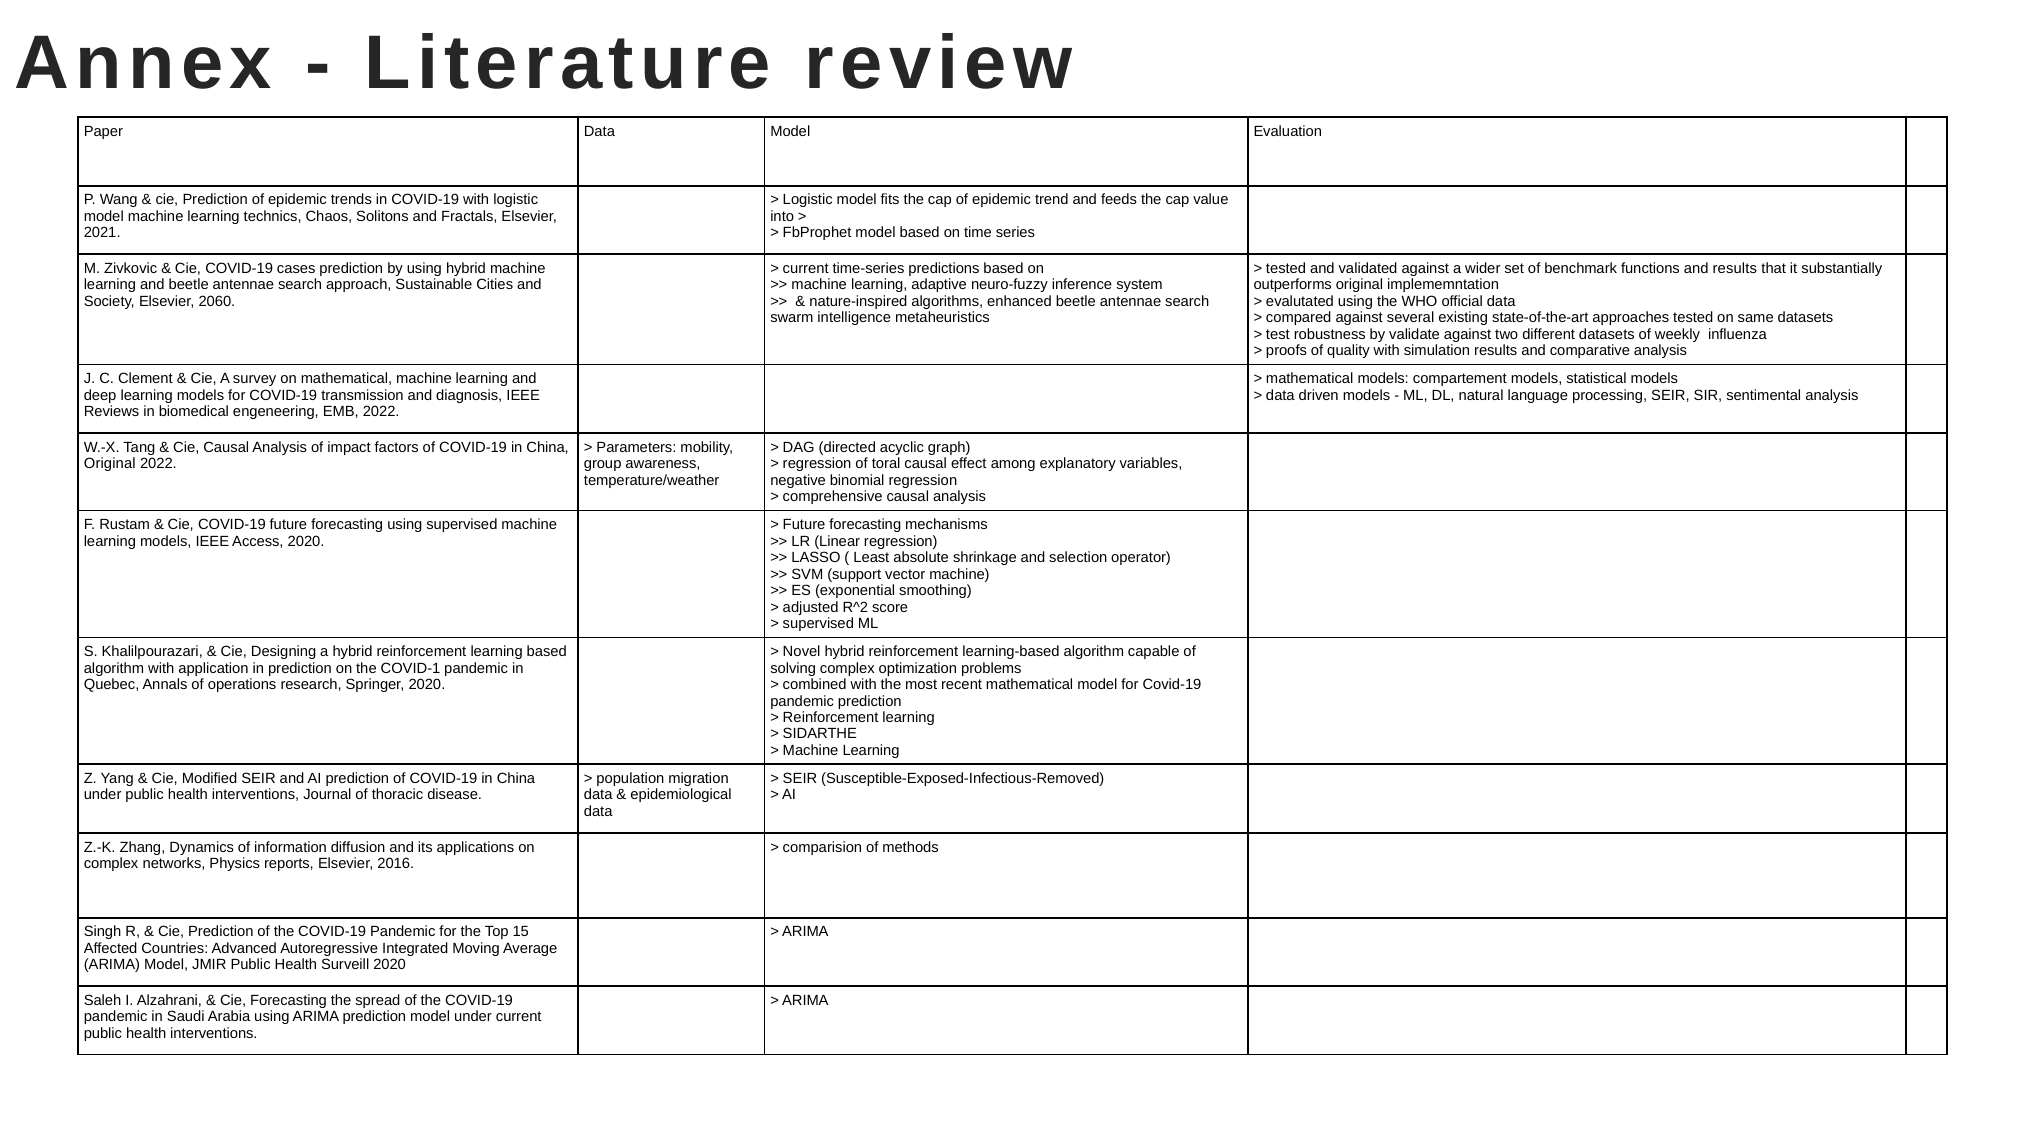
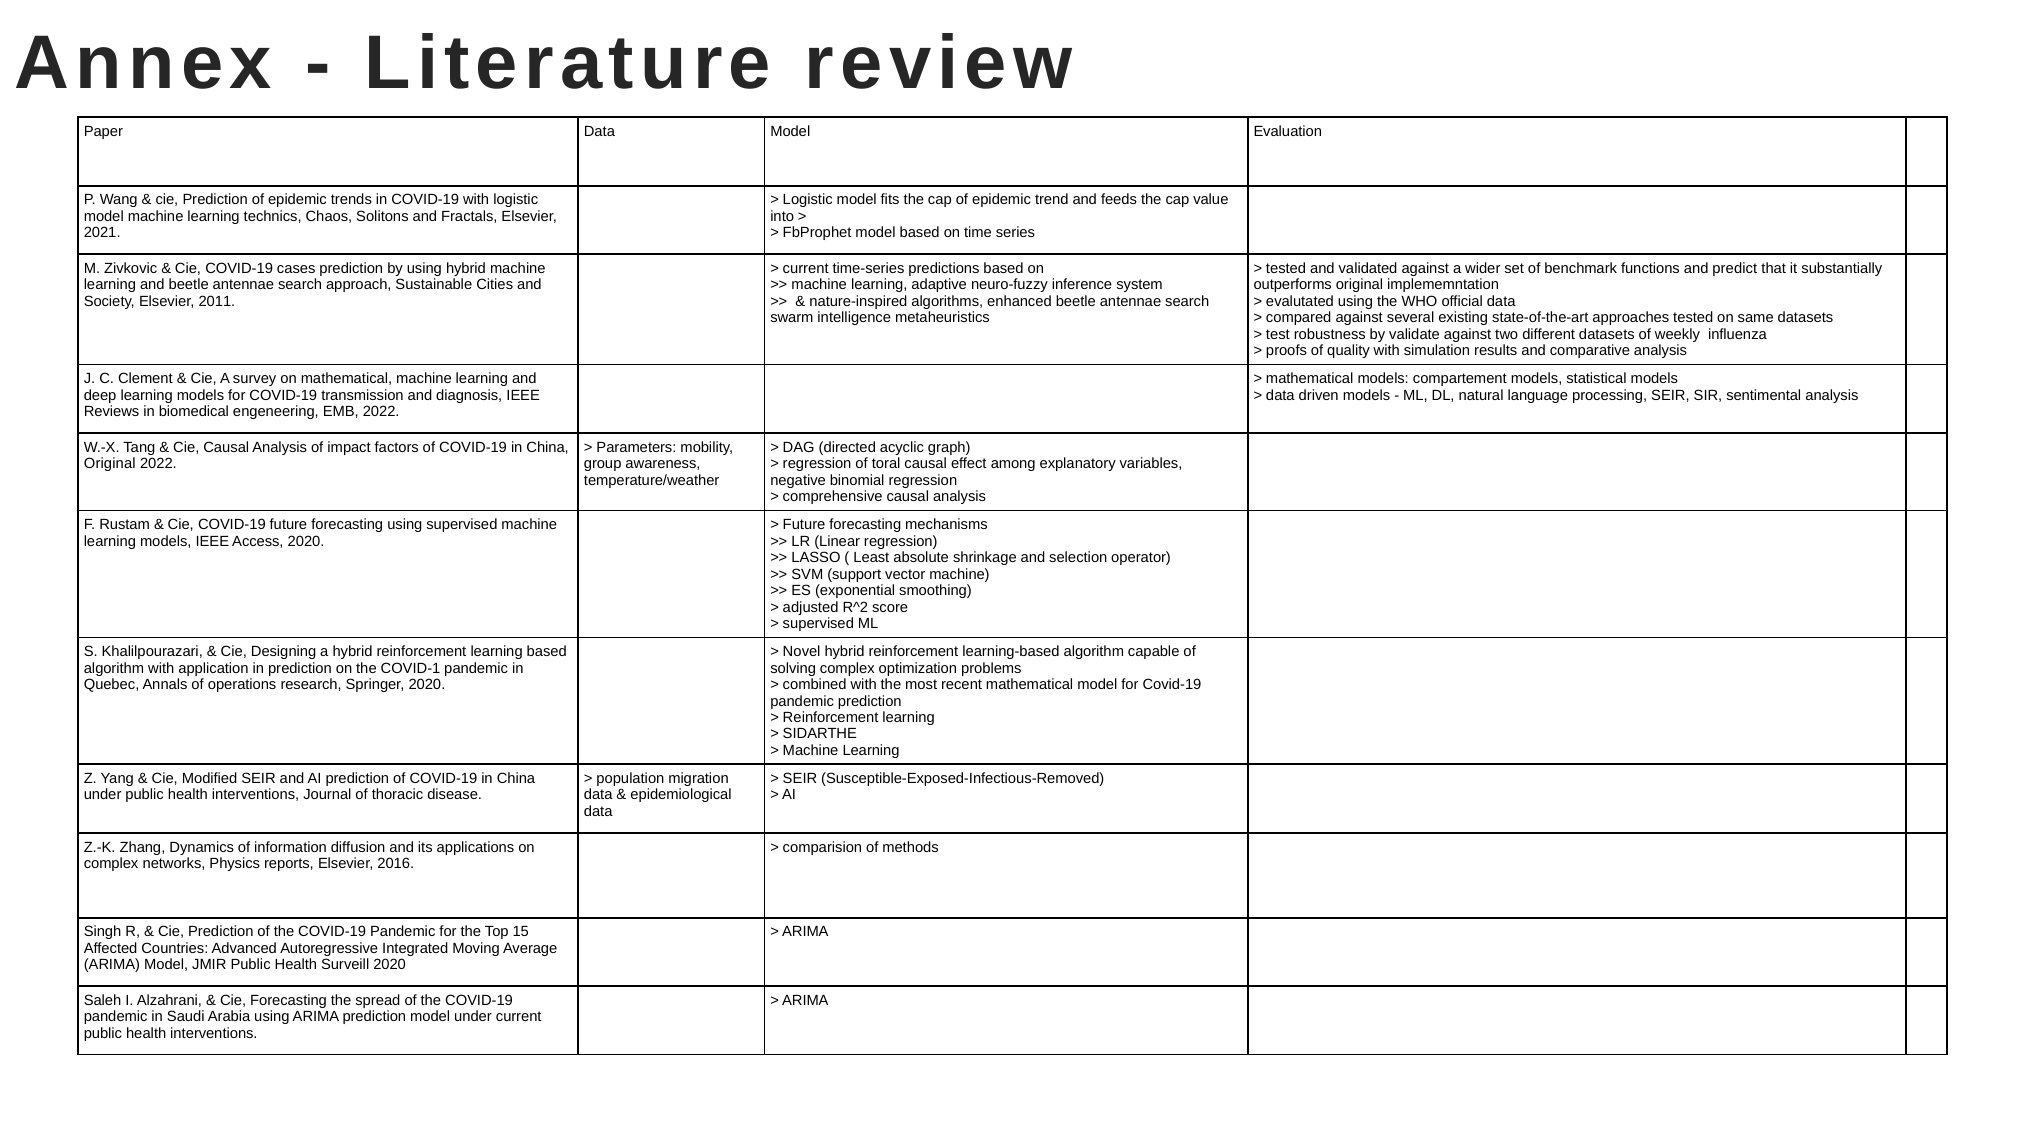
and results: results -> predict (1735, 268)
2060: 2060 -> 2011 (217, 301)
